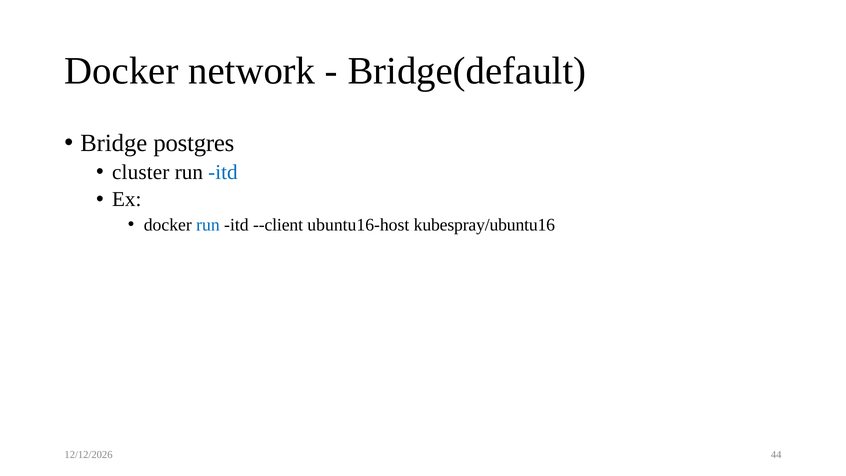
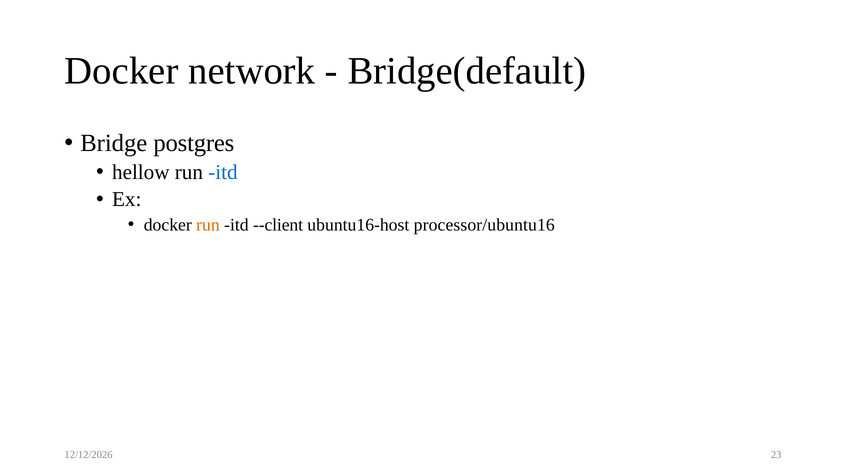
cluster: cluster -> hellow (141, 172)
run colour: blue -> orange (208, 225)
kubespray/ubuntu16: kubespray/ubuntu16 -> processor/ubuntu16 (484, 225)
44: 44 -> 23 (776, 454)
